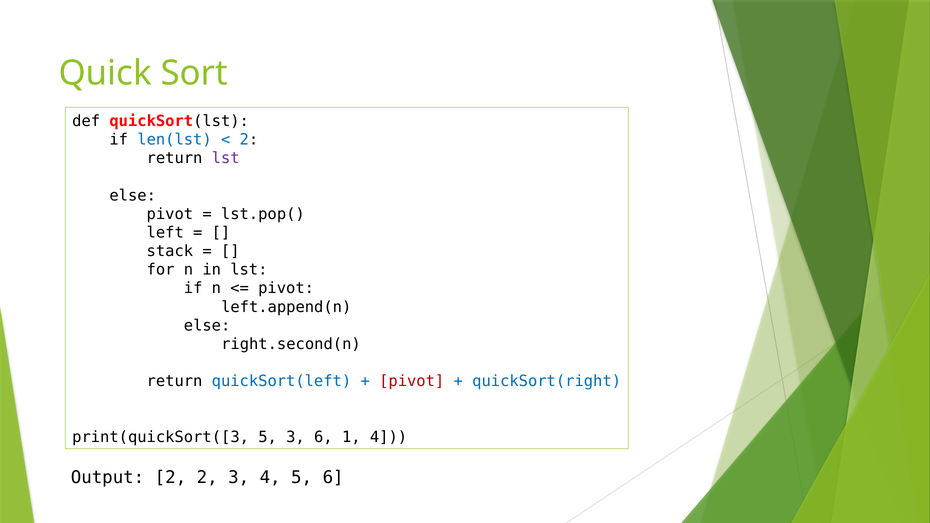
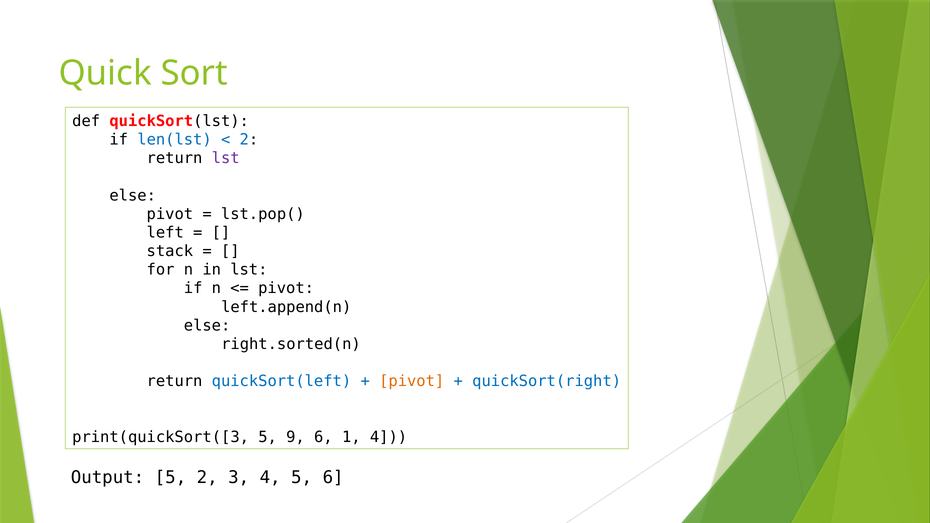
right.second(n: right.second(n -> right.sorted(n (291, 344)
pivot colour: red -> orange (412, 381)
5 3: 3 -> 9 (295, 437)
2: 2 -> 5 (170, 478)
